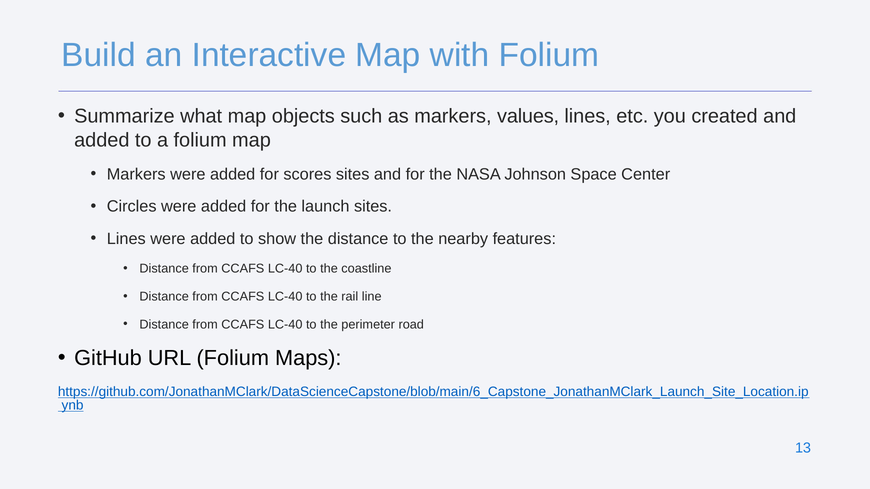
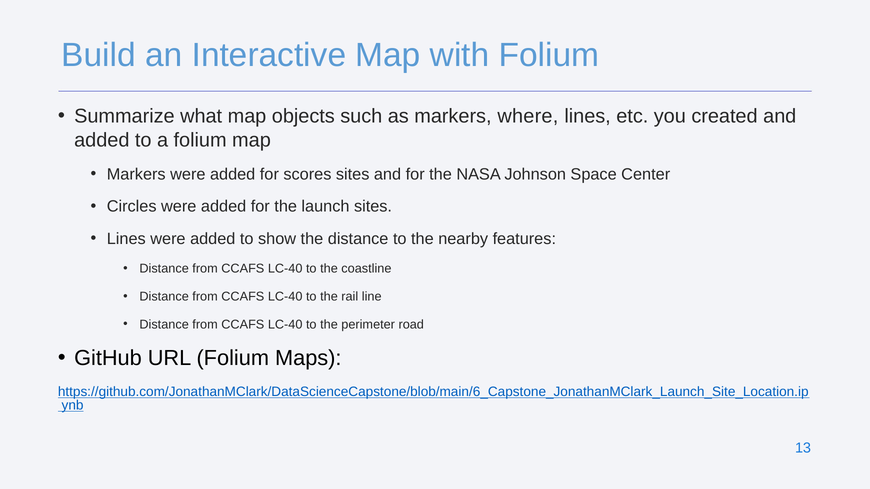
values: values -> where (528, 116)
